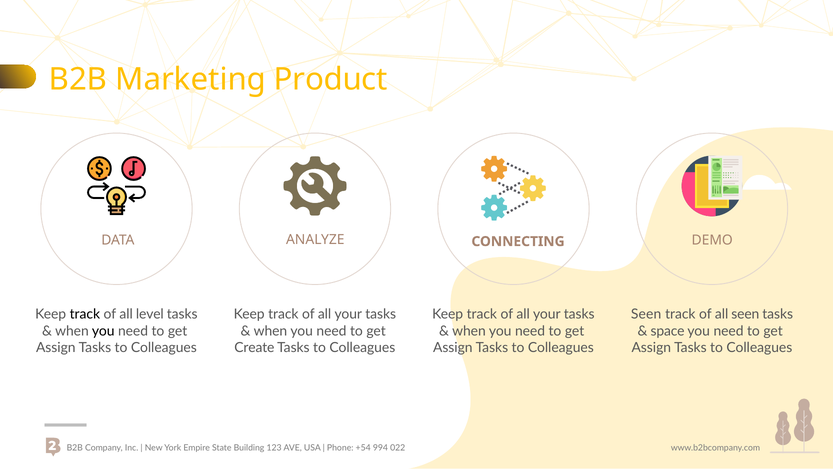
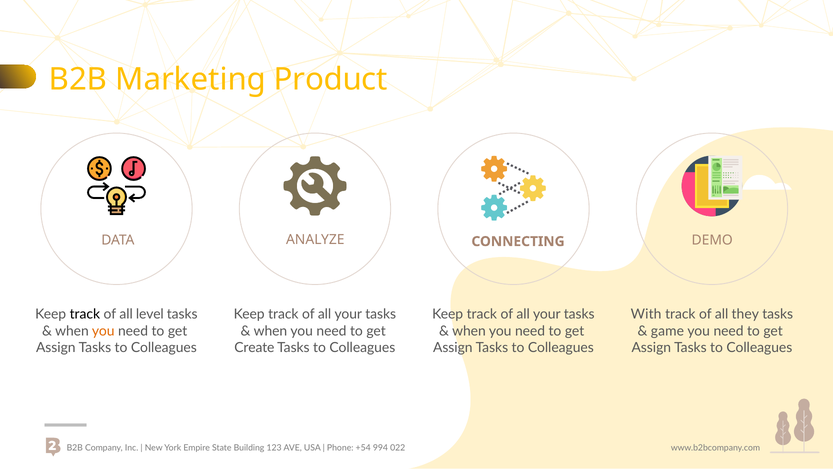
Seen: Seen -> With (646, 314)
all seen: seen -> they (745, 314)
you colour: black -> orange (103, 331)
space: space -> game (667, 331)
